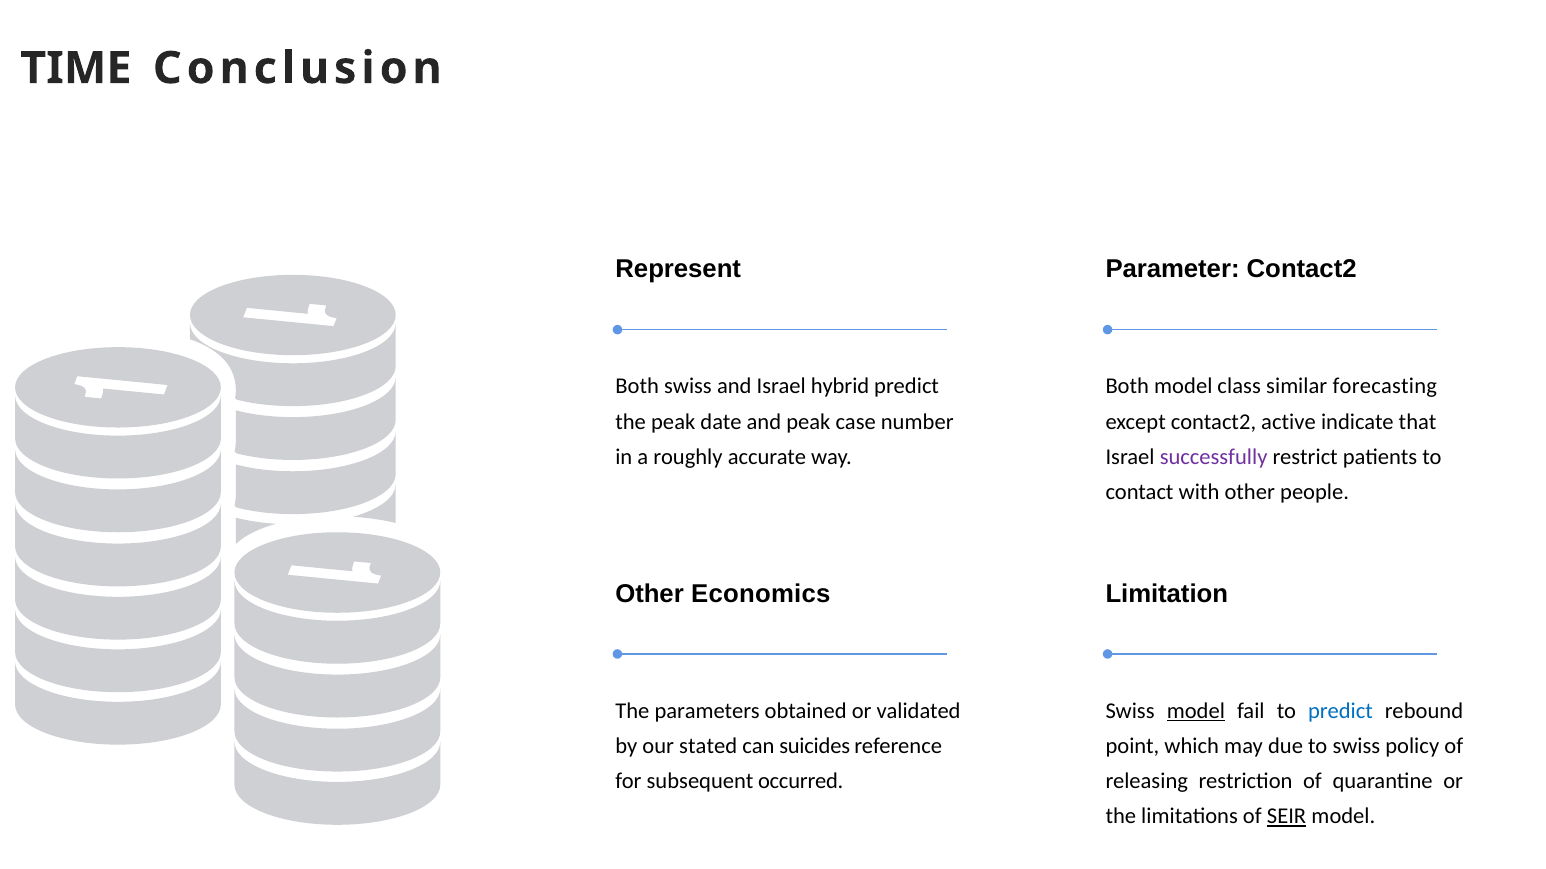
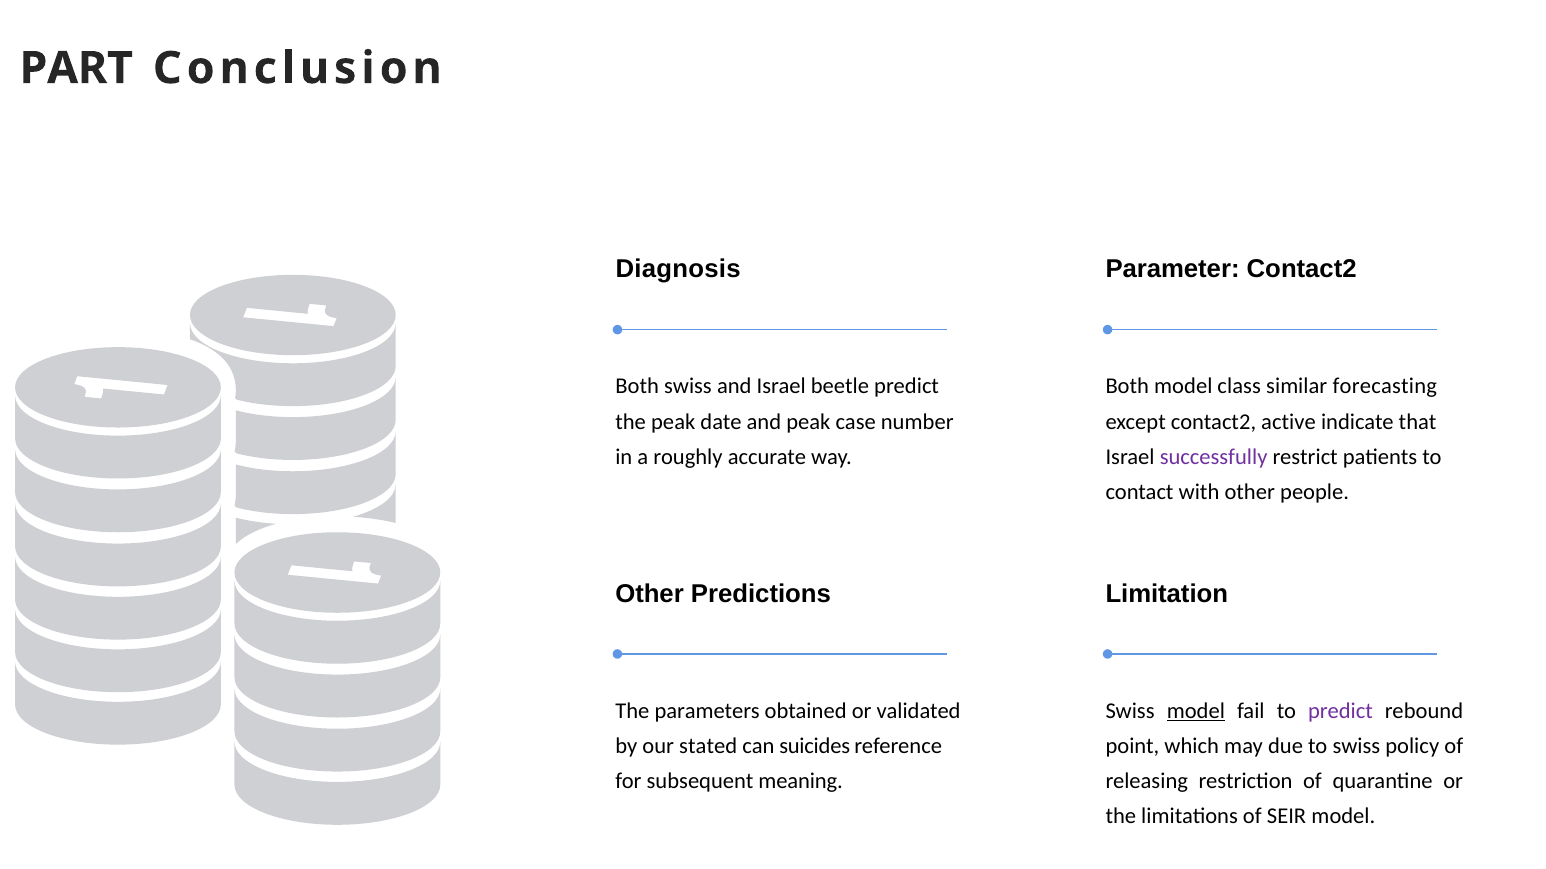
TIME: TIME -> PART (76, 68)
Represent: Represent -> Diagnosis (678, 270)
hybrid: hybrid -> beetle (840, 387)
Economics: Economics -> Predictions (761, 594)
predict colour: blue -> purple (1340, 711)
occurred: occurred -> meaning (801, 782)
SEIR underline: present -> none (1287, 817)
